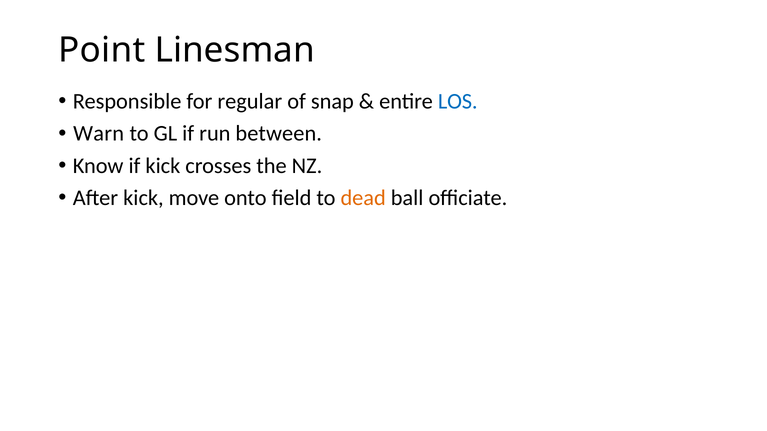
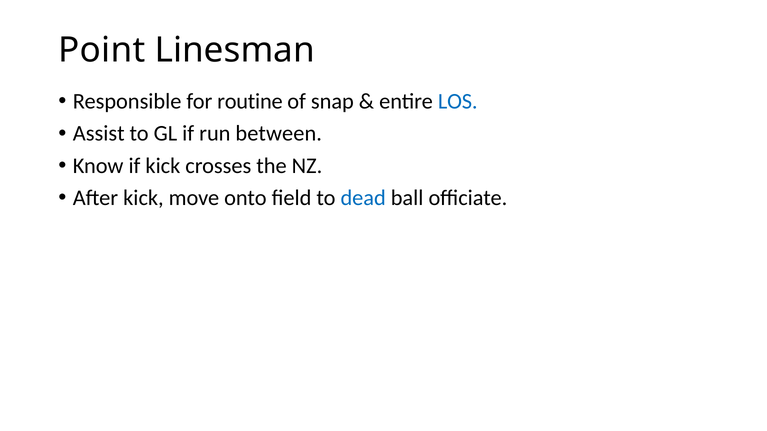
regular: regular -> routine (250, 102)
Warn: Warn -> Assist (99, 134)
dead colour: orange -> blue (363, 198)
